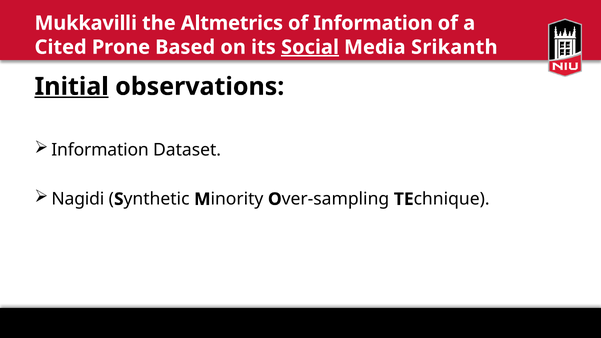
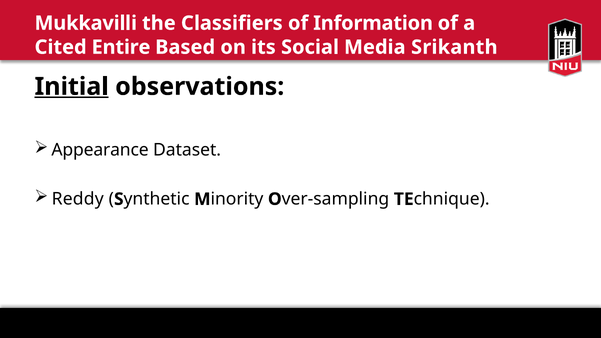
Altmetrics: Altmetrics -> Classifiers (232, 23)
Prone: Prone -> Entire (121, 47)
Social underline: present -> none (310, 47)
Information: Information -> Appearance (100, 150)
Nagidi: Nagidi -> Reddy (78, 199)
